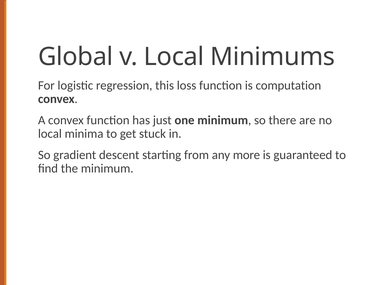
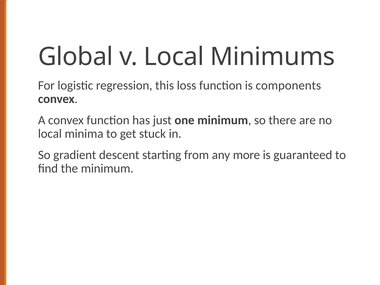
computation: computation -> components (288, 85)
